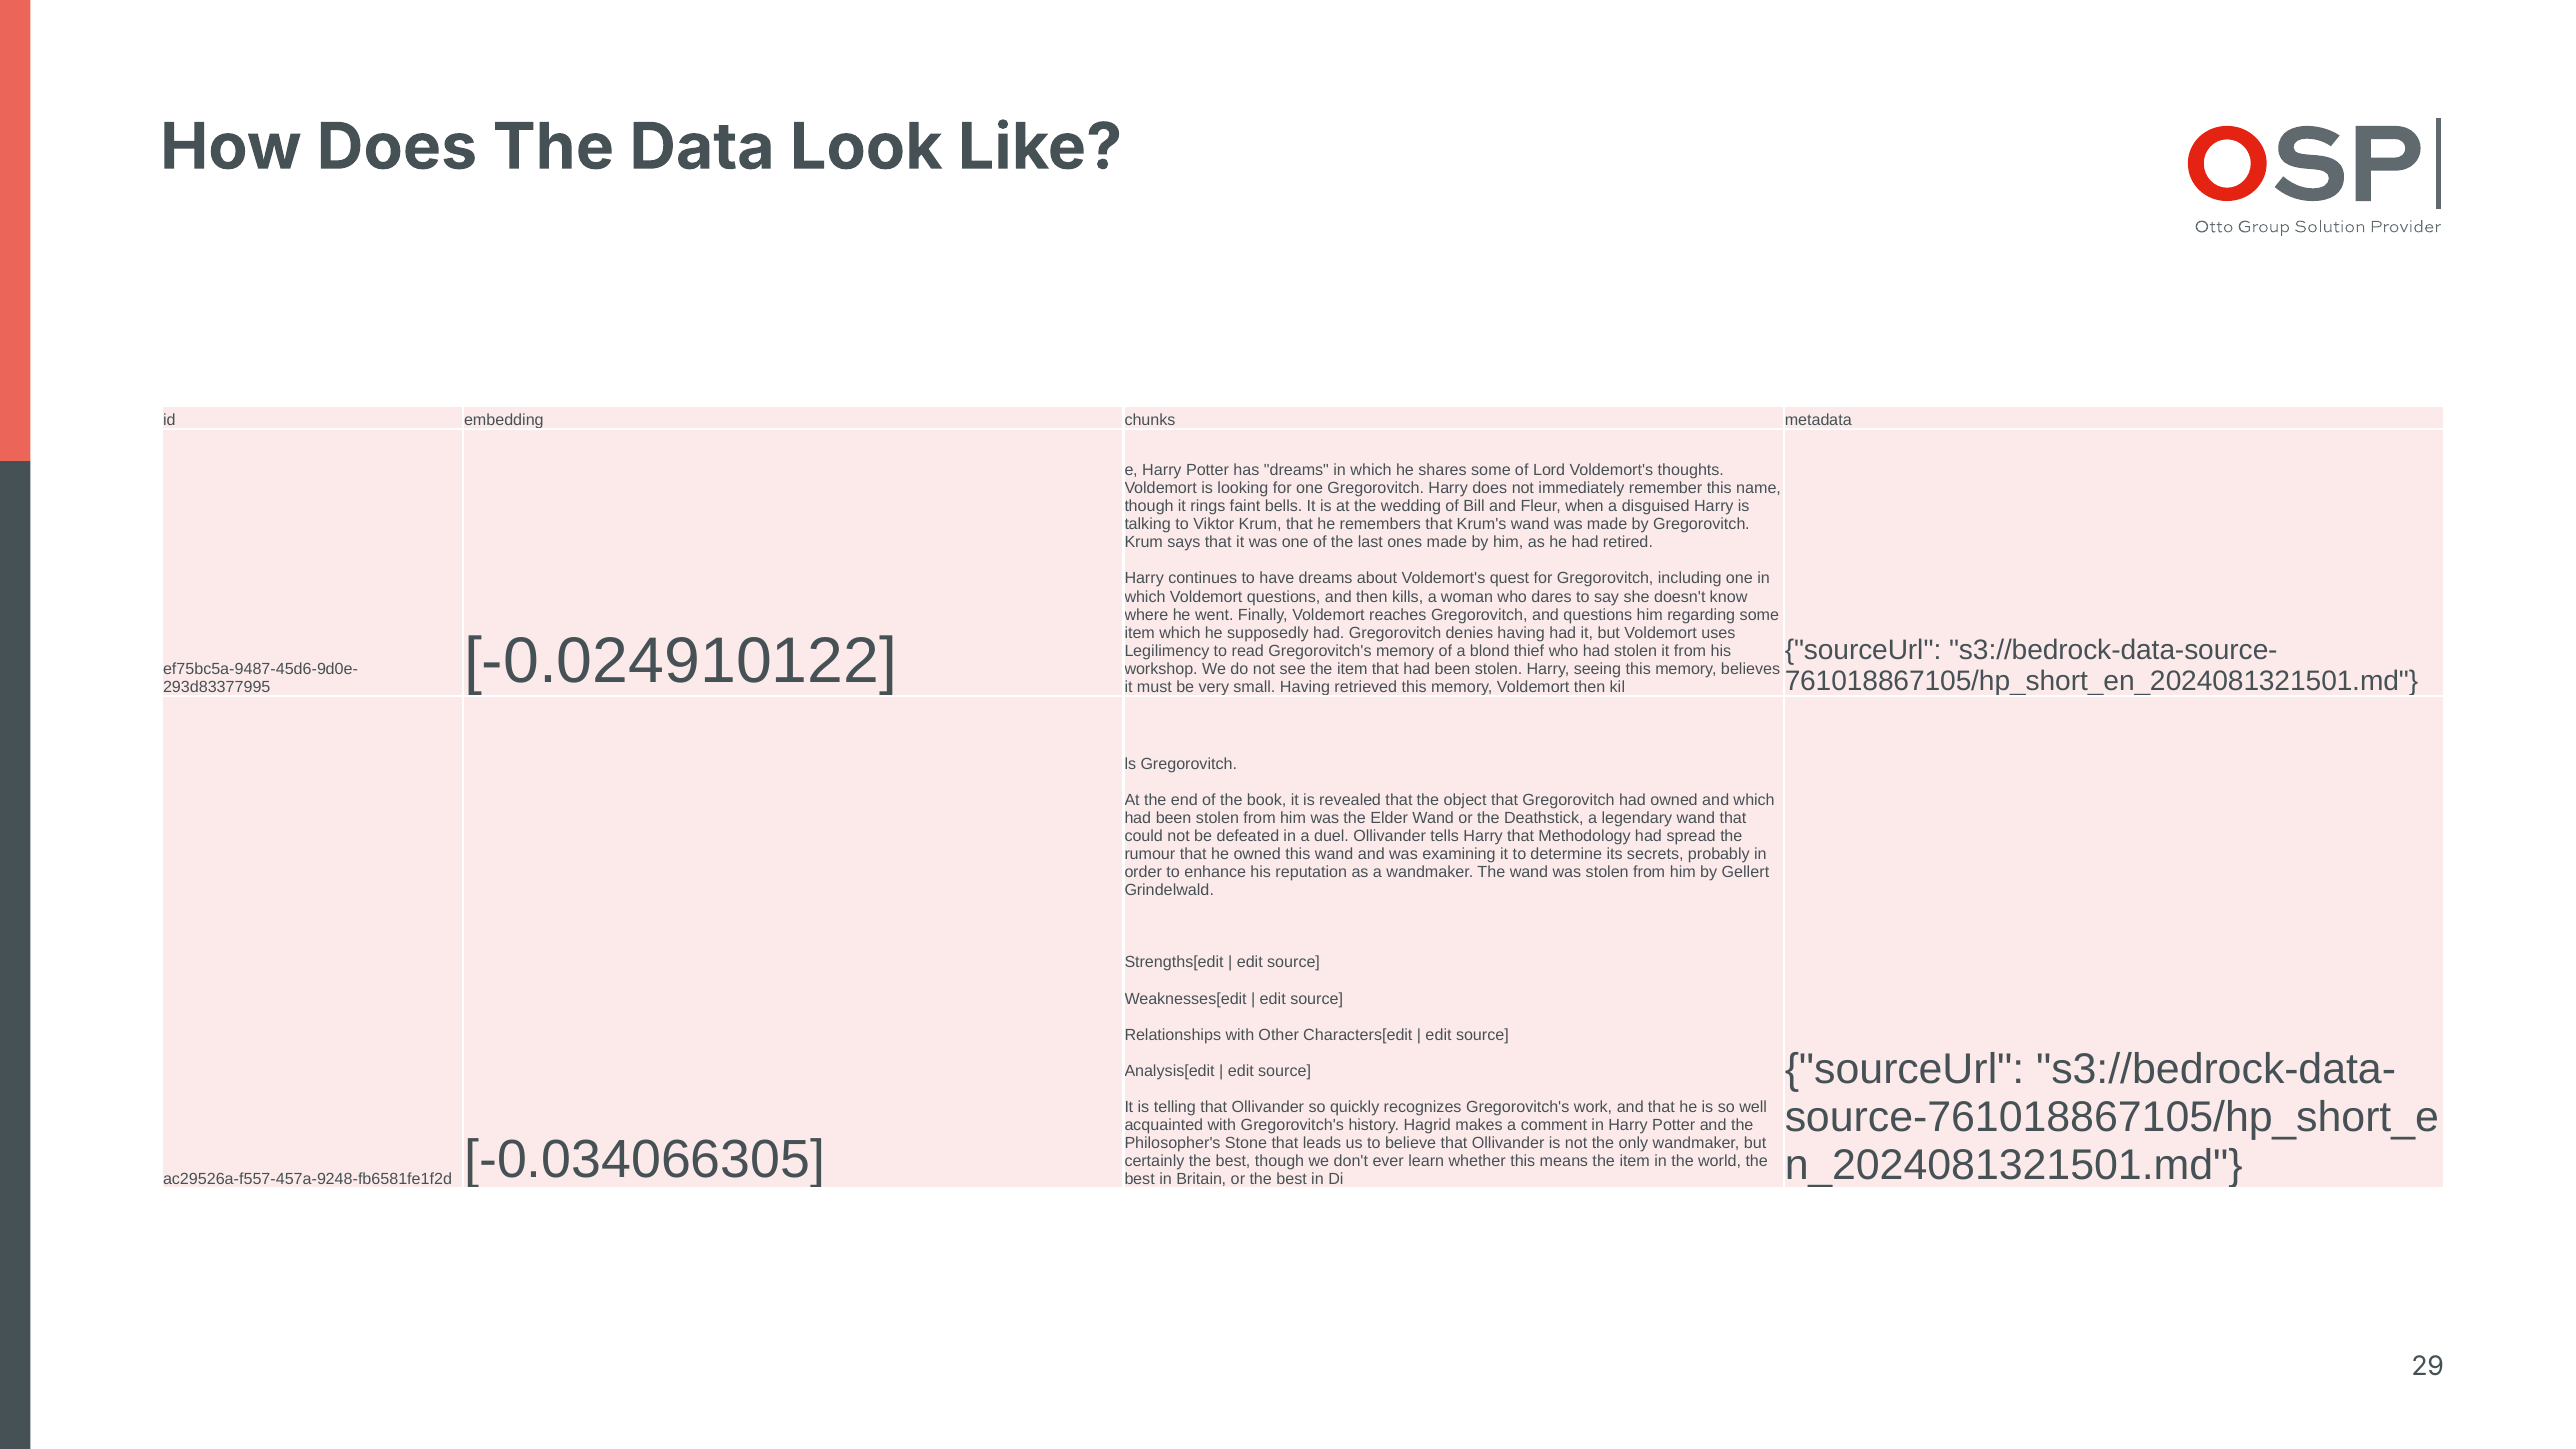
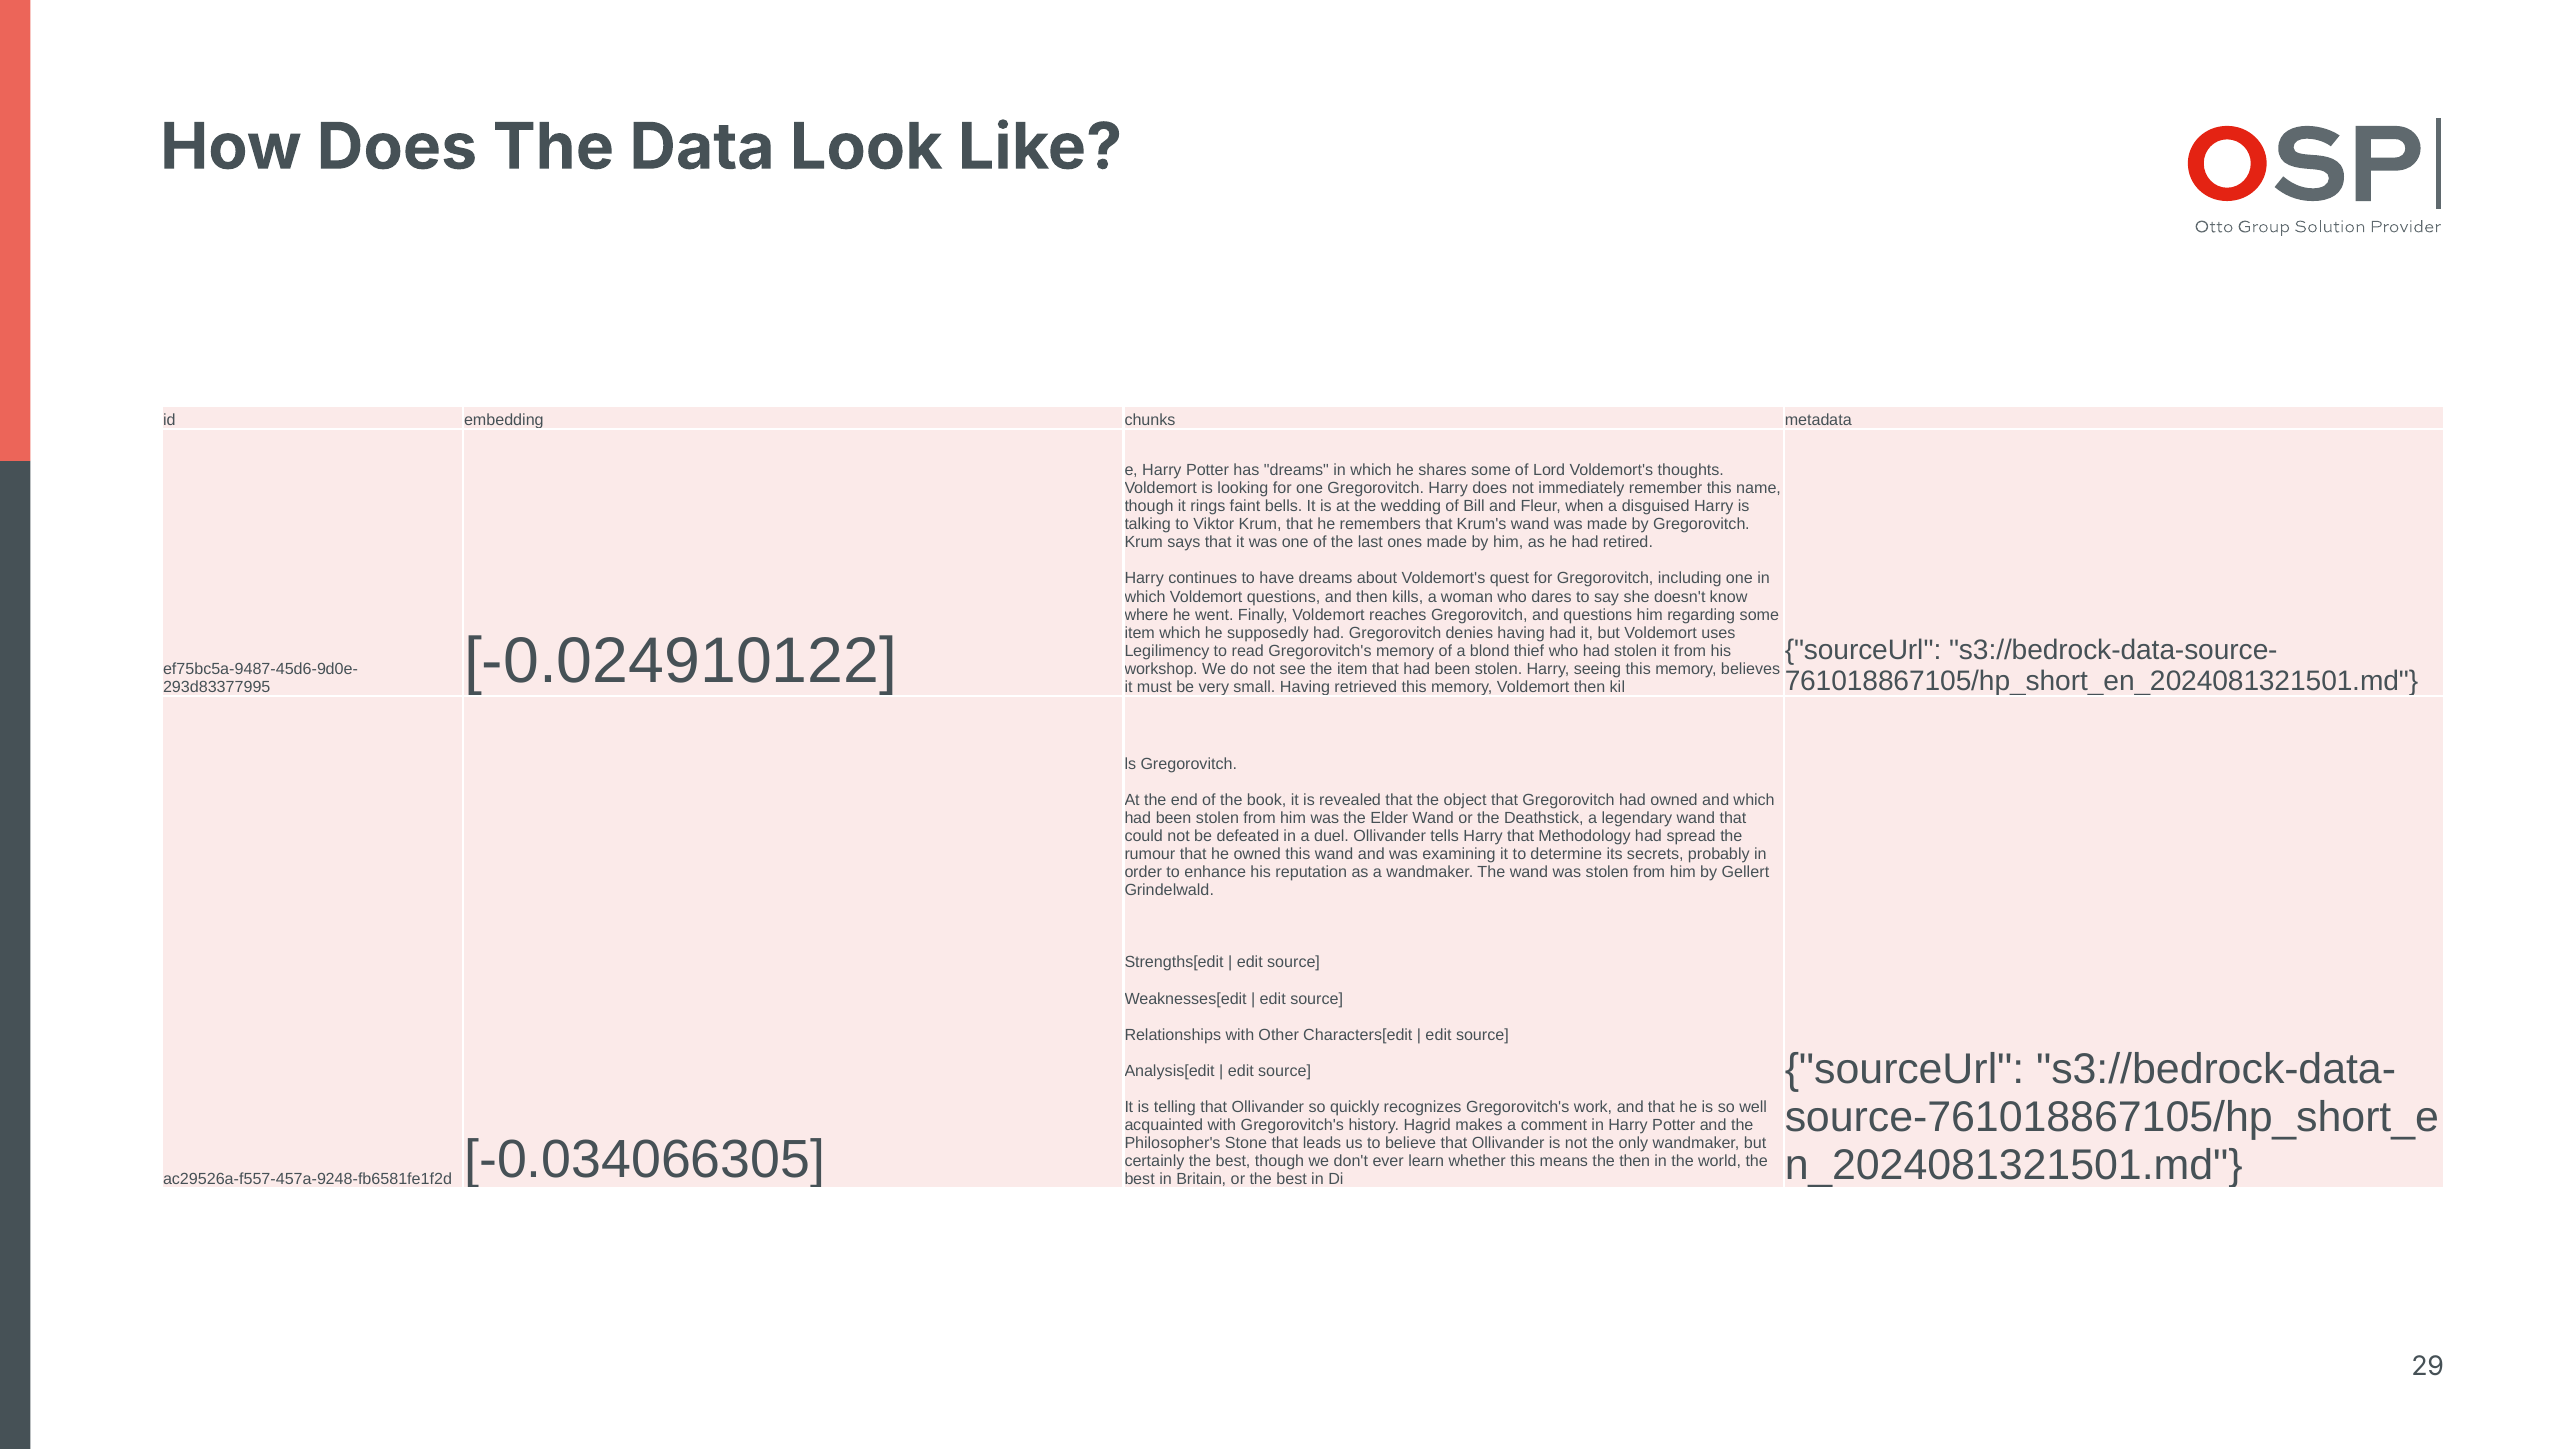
means the item: item -> then (1635, 1161)
